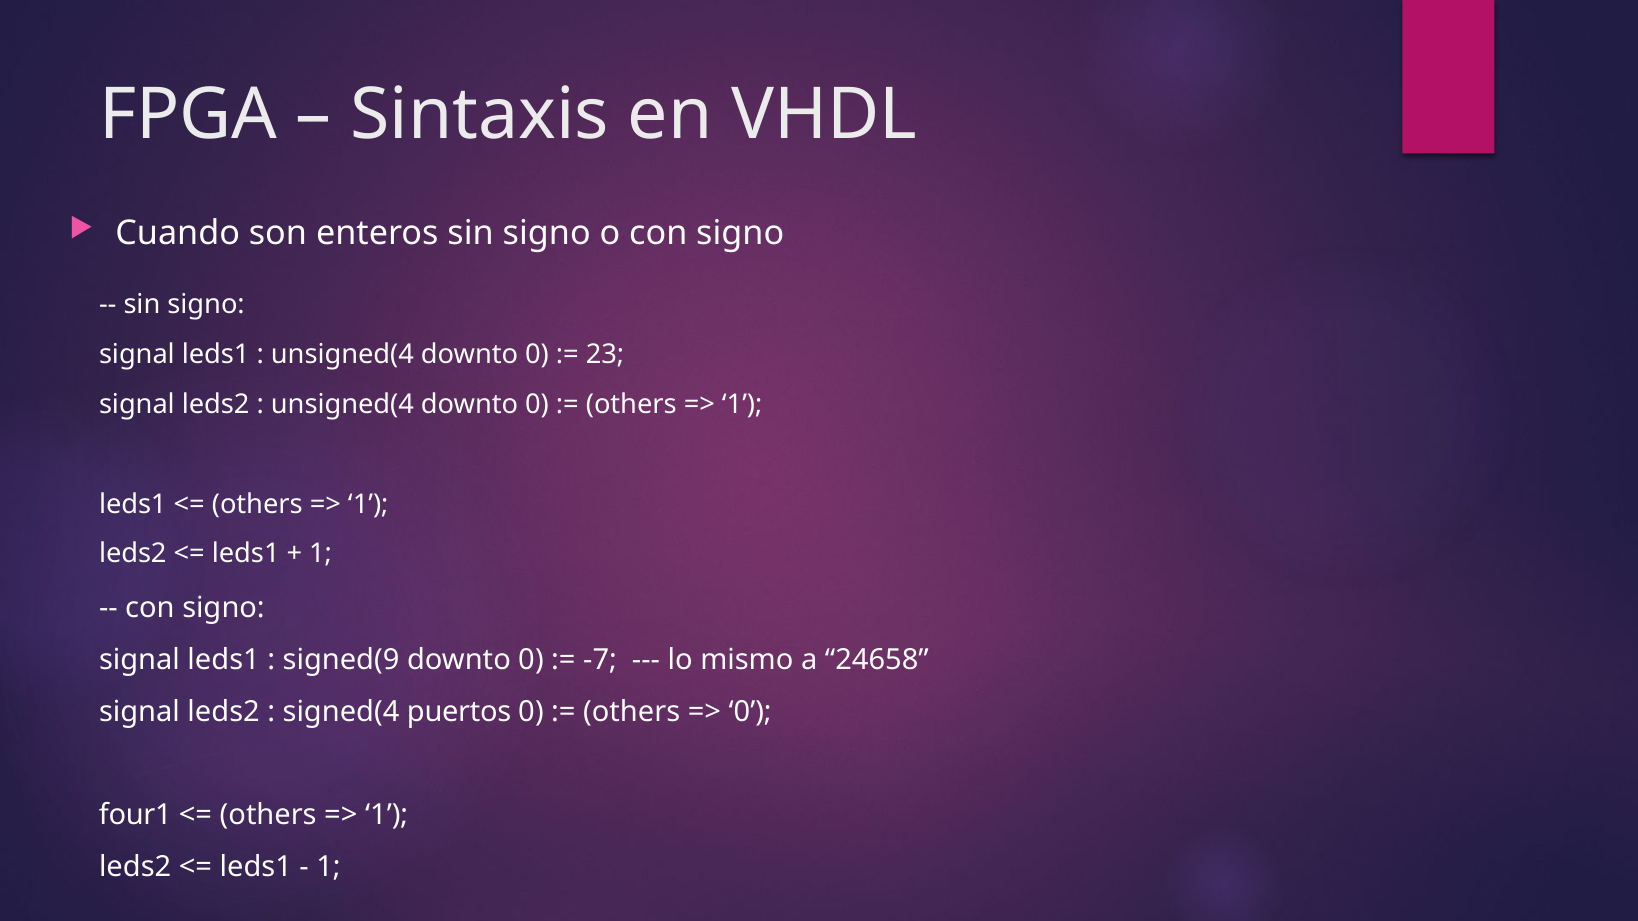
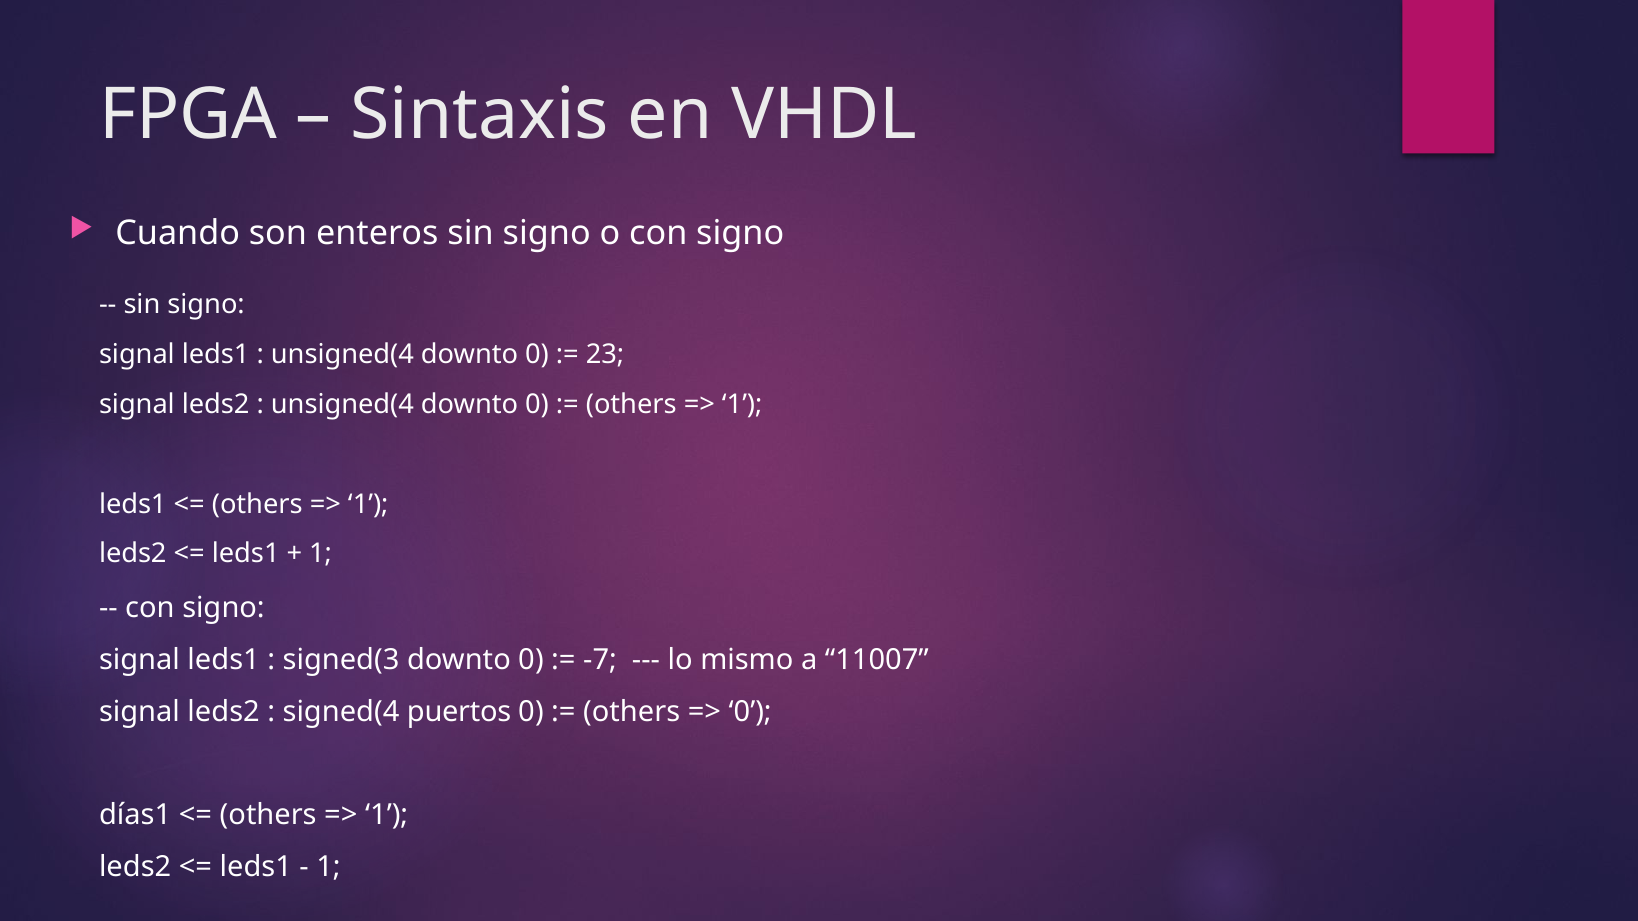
signed(9: signed(9 -> signed(3 (341, 660)
24658: 24658 -> 11007 (877, 660)
four1: four1 -> días1 (135, 816)
